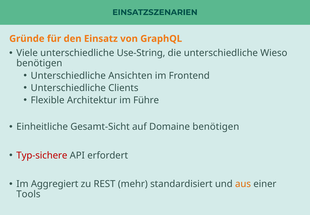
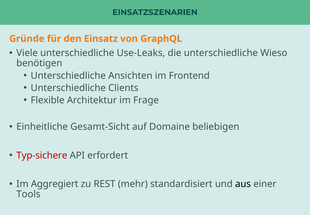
Use-String: Use-String -> Use-Leaks (141, 53)
Führe: Führe -> Frage (146, 100)
Domaine benötigen: benötigen -> beliebigen (216, 127)
aus colour: orange -> black (243, 184)
